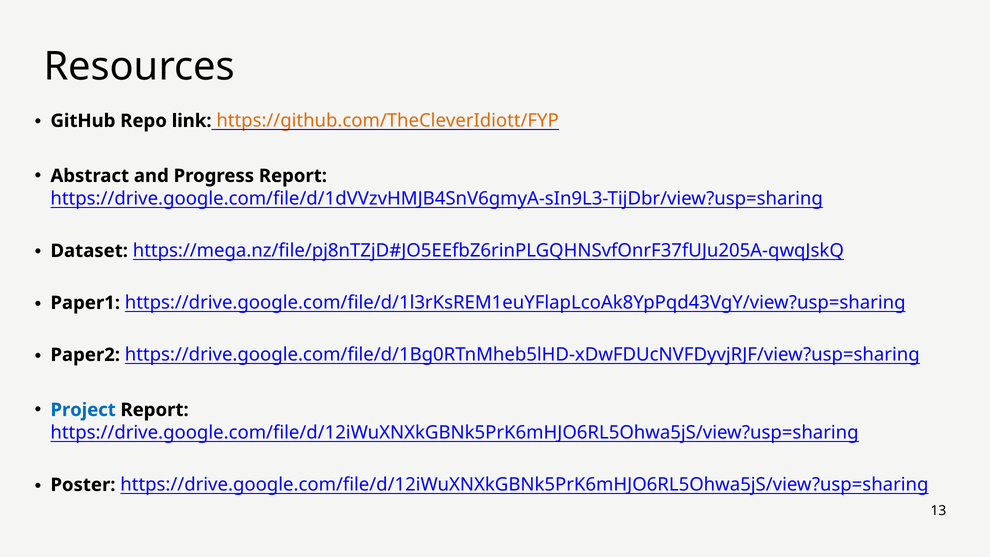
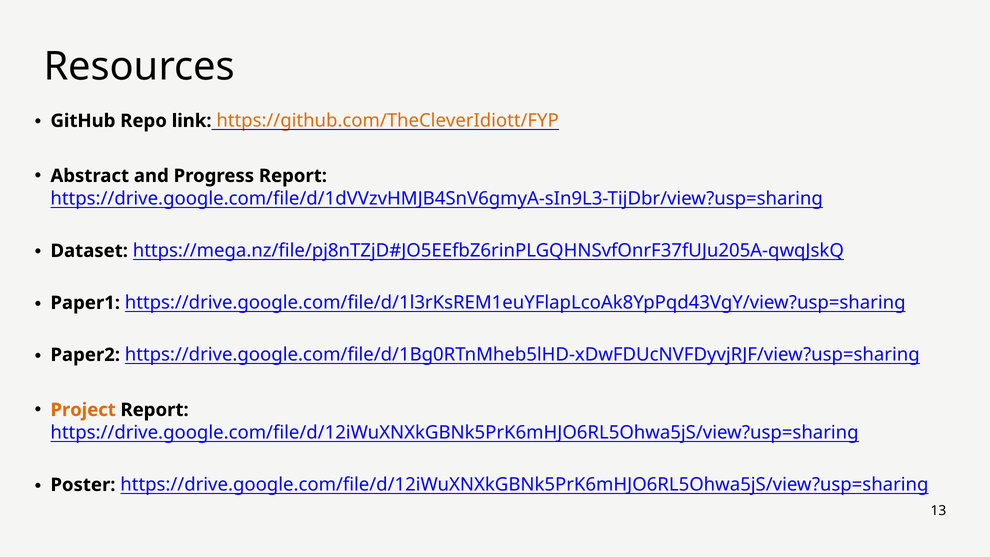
Project colour: blue -> orange (83, 410)
